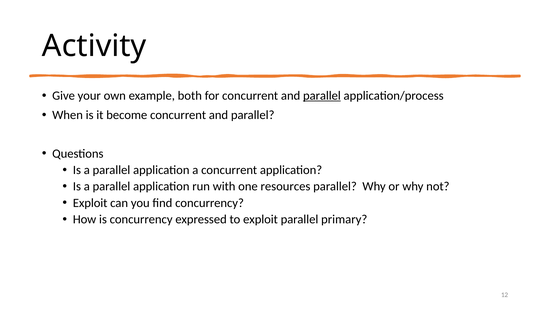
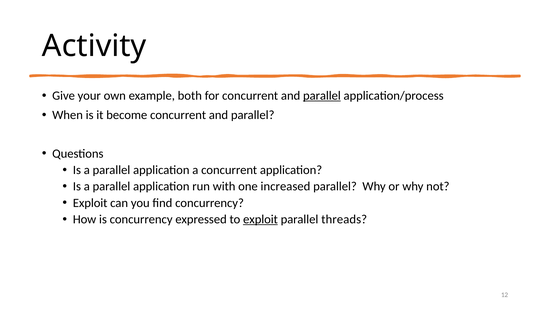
resources: resources -> increased (285, 187)
exploit underline: none -> present (260, 220)
primary: primary -> threads (344, 220)
